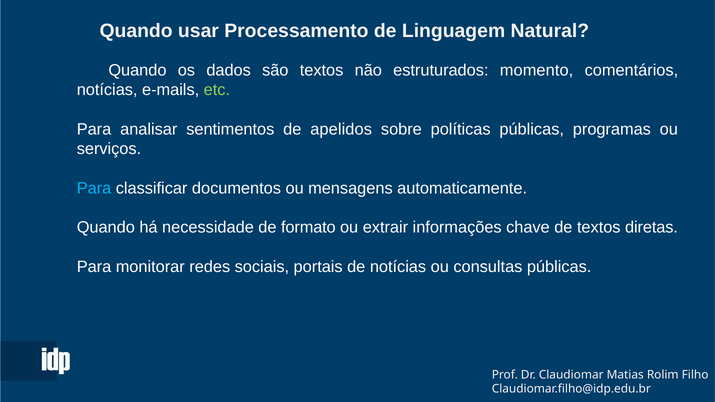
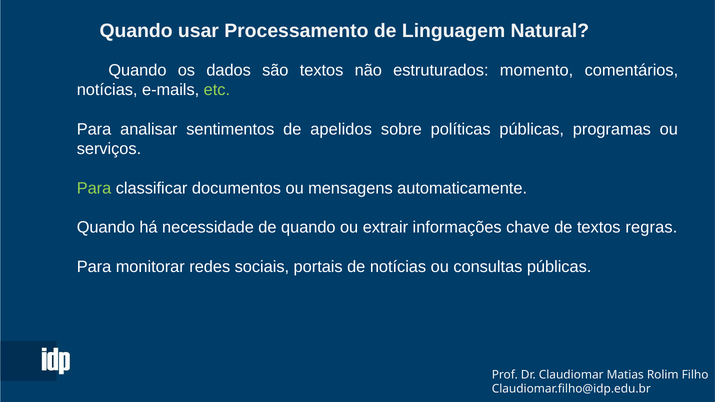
Para colour: light blue -> light green (94, 188)
de formato: formato -> quando (308, 228)
diretas: diretas -> regras (651, 228)
